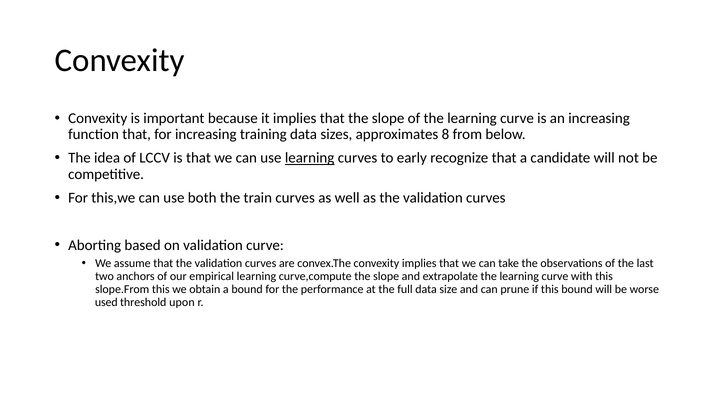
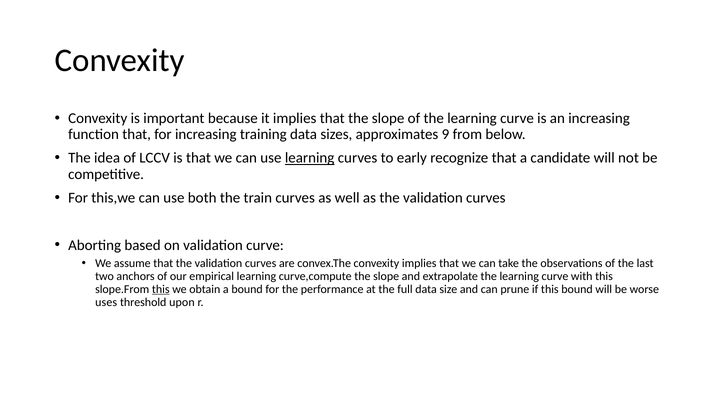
8: 8 -> 9 (446, 134)
this underline: none -> present (161, 289)
used: used -> uses (106, 302)
